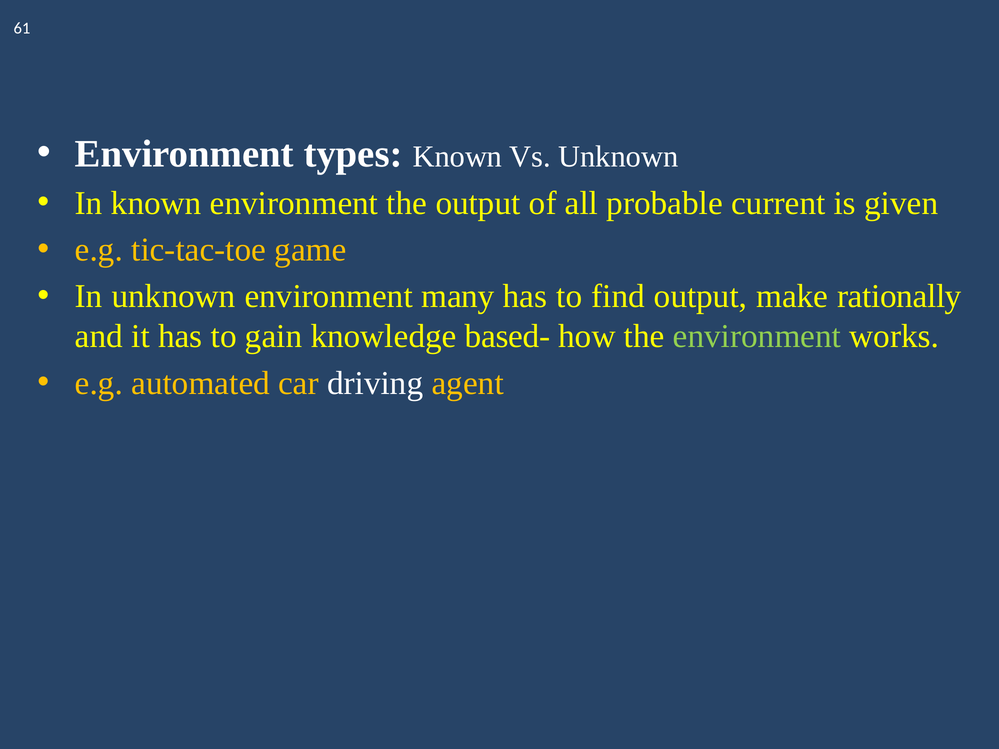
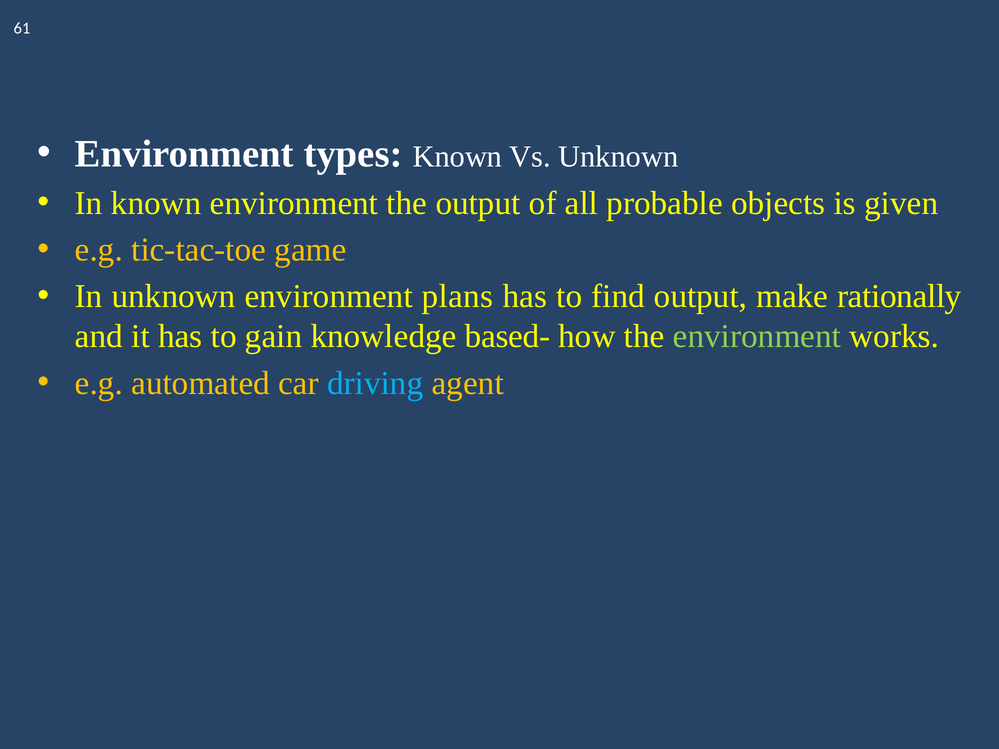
current: current -> objects (778, 203)
many: many -> plans (458, 297)
driving colour: white -> light blue (375, 383)
